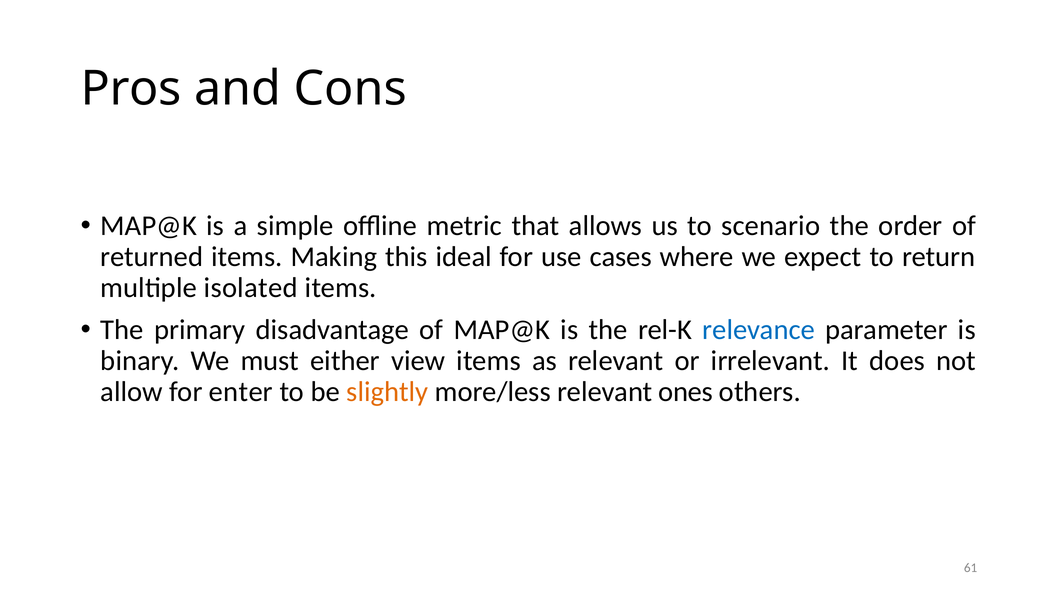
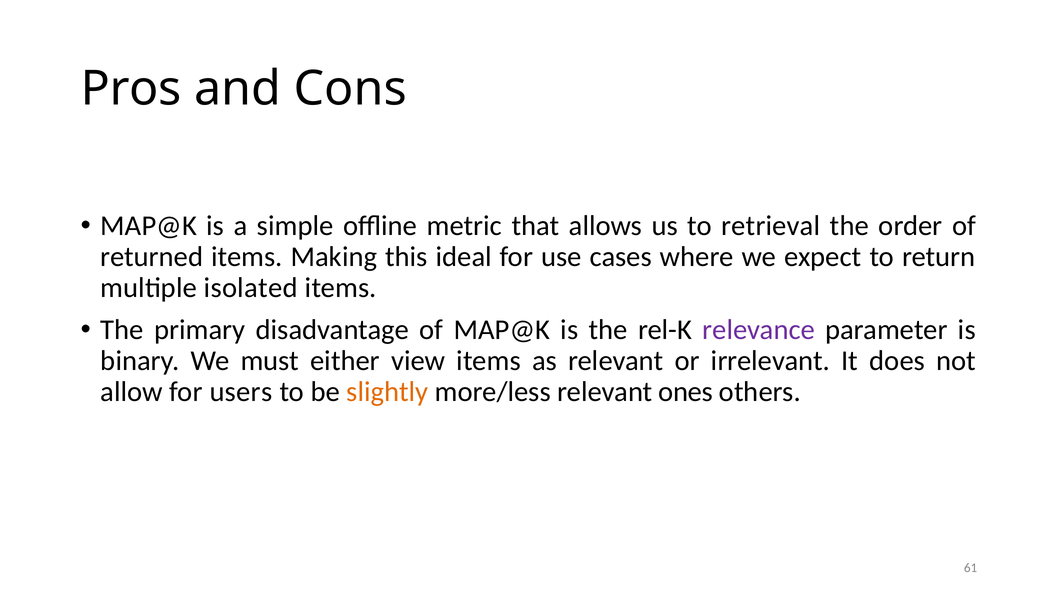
scenario: scenario -> retrieval (771, 226)
relevance colour: blue -> purple (759, 330)
enter: enter -> users (241, 392)
